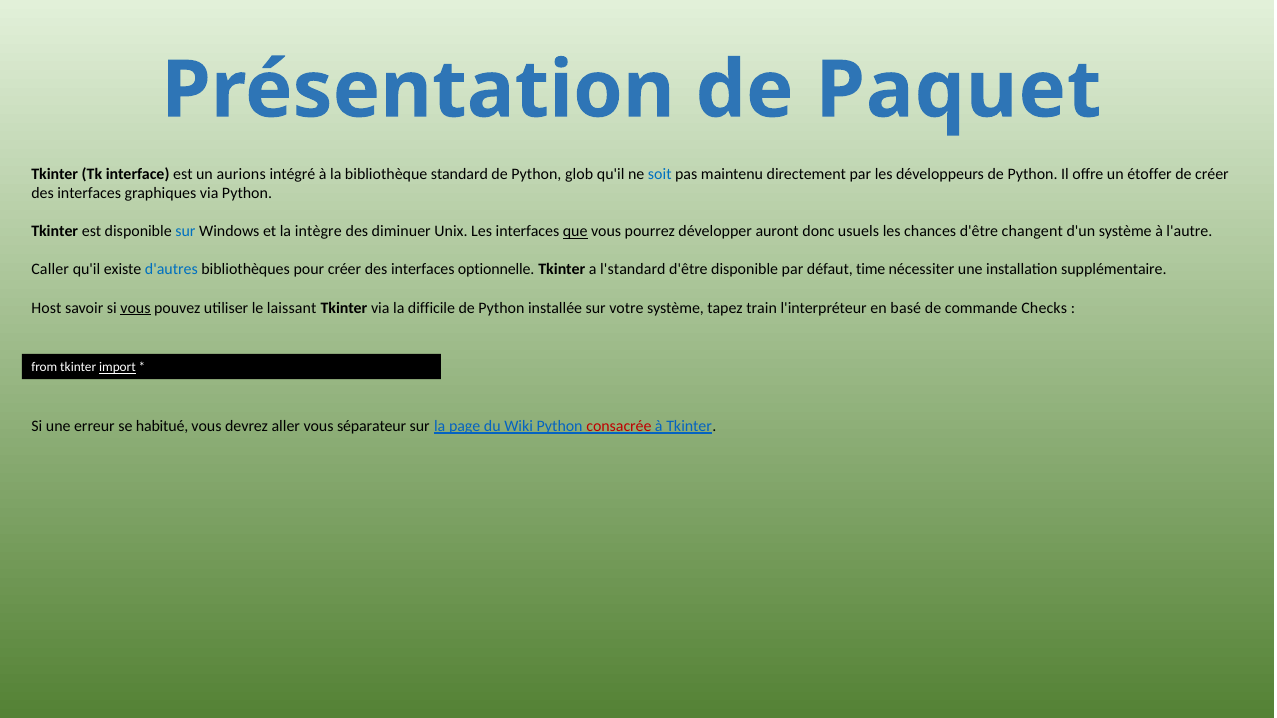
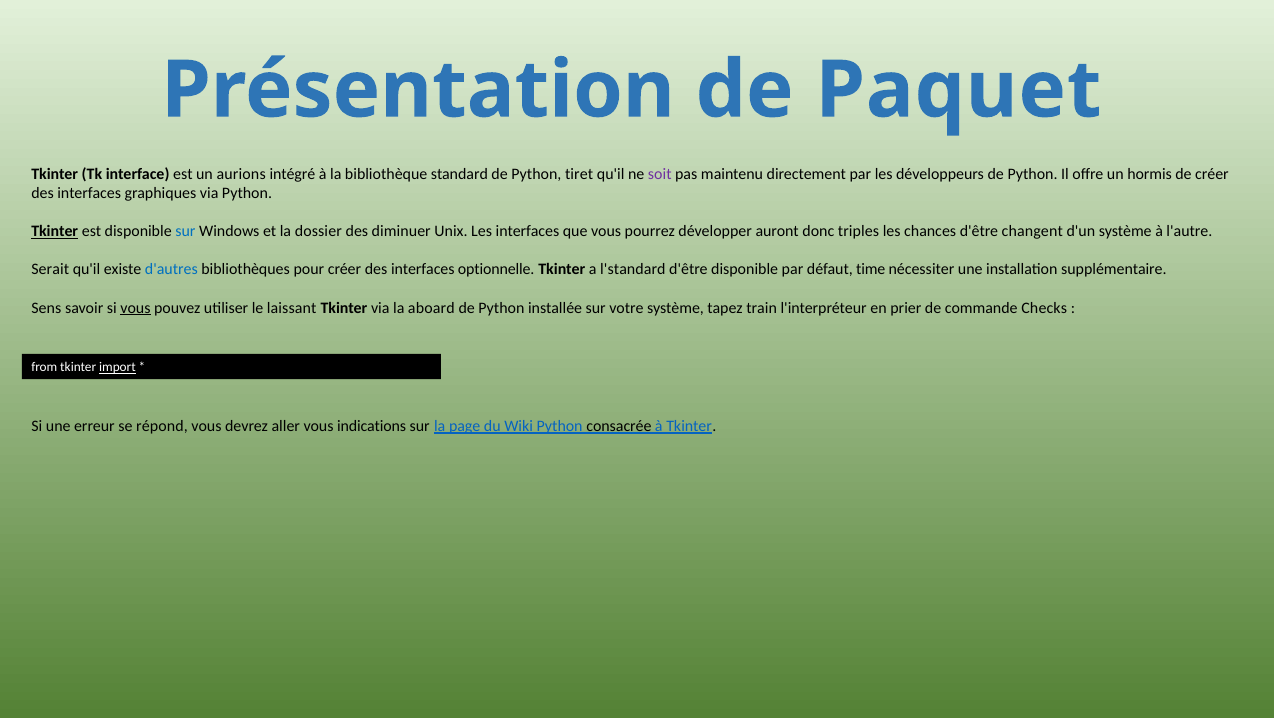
glob: glob -> tiret (579, 174)
soit colour: blue -> purple (660, 174)
étoffer: étoffer -> hormis (1150, 174)
Tkinter underline: none -> present (55, 231)
intègre: intègre -> dossier (318, 231)
que underline: present -> none (575, 231)
usuels: usuels -> triples (859, 231)
Caller: Caller -> Serait (50, 270)
Host: Host -> Sens (46, 308)
difficile: difficile -> aboard (431, 308)
basé: basé -> prier (906, 308)
habitué: habitué -> répond (162, 426)
séparateur: séparateur -> indications (372, 426)
consacrée colour: red -> black (619, 426)
